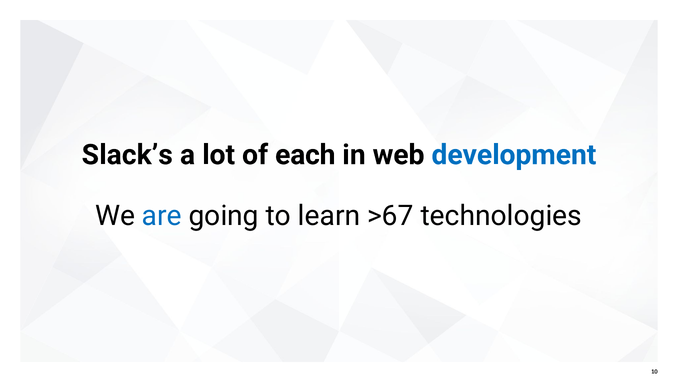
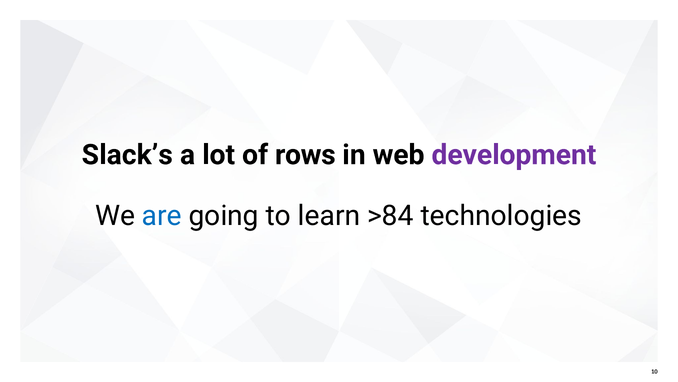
each: each -> rows (305, 155)
development colour: blue -> purple (514, 155)
>67: >67 -> >84 (390, 216)
